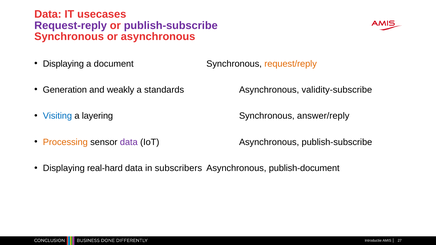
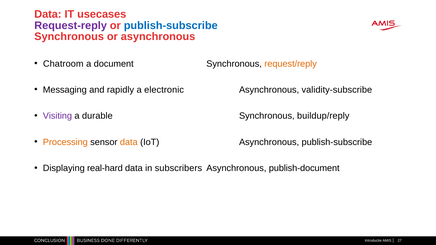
publish-subscribe colour: purple -> blue (171, 25)
Displaying: Displaying -> Chatroom (63, 64)
Generation: Generation -> Messaging (65, 90)
weakly: weakly -> rapidly (121, 90)
standards: standards -> electronic (164, 90)
Visiting colour: blue -> purple (57, 116)
layering: layering -> durable (97, 116)
answer/reply: answer/reply -> buildup/reply (323, 116)
data colour: purple -> orange (129, 142)
